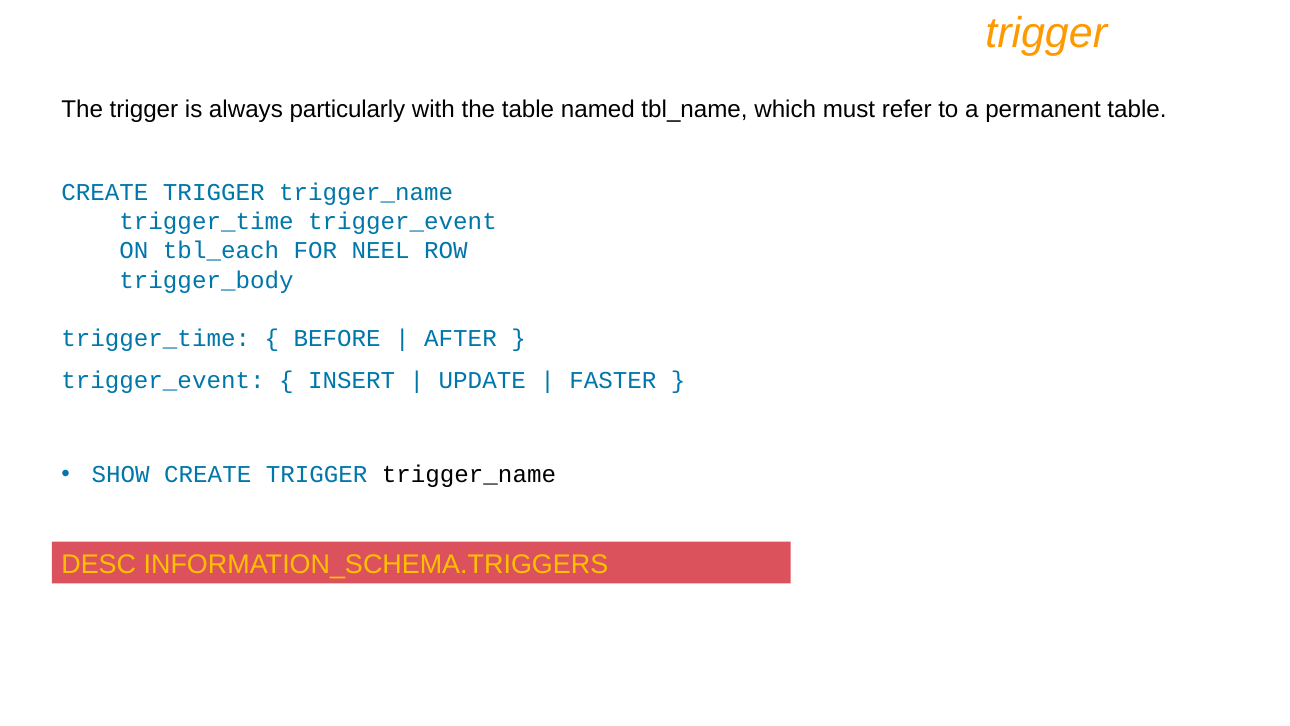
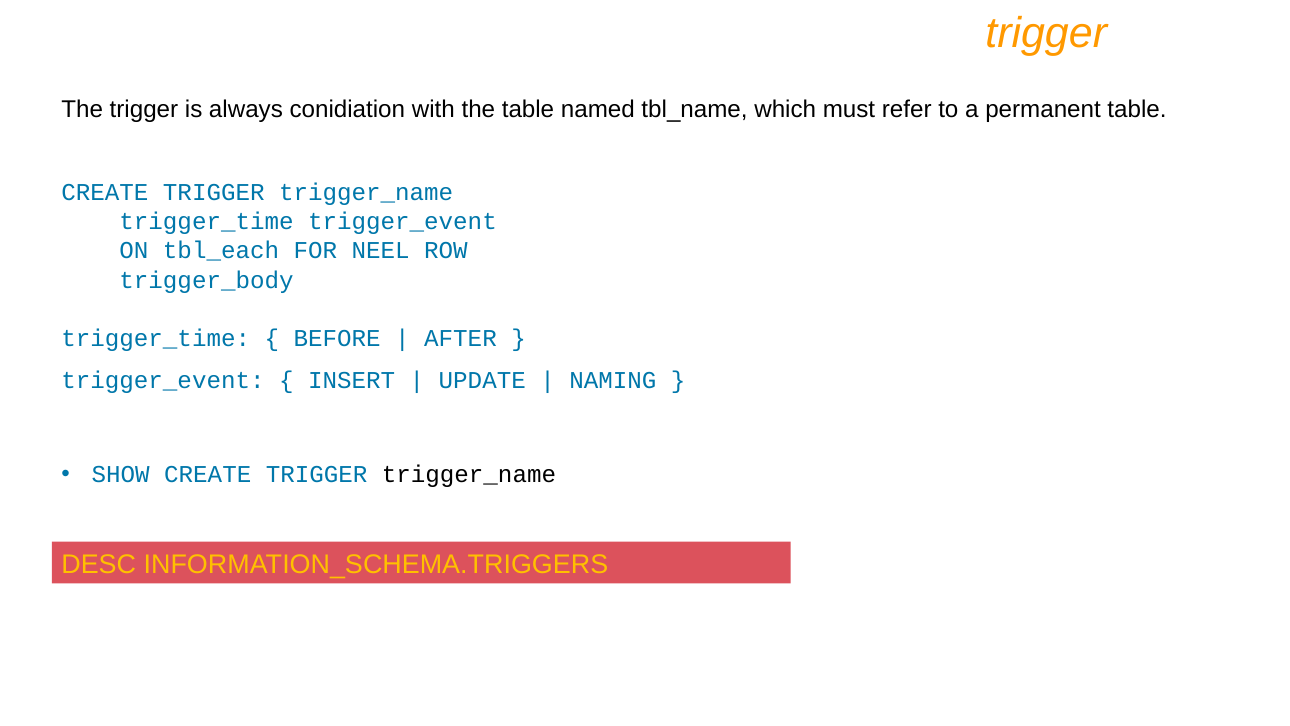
particularly: particularly -> conidiation (347, 110)
FASTER: FASTER -> NAMING (613, 380)
